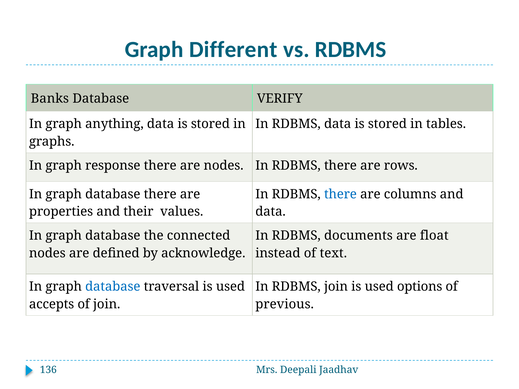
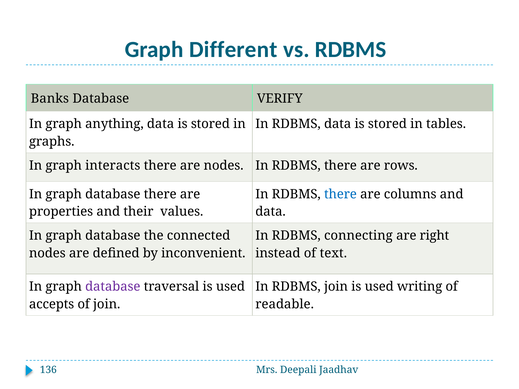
response: response -> interacts (113, 165)
documents: documents -> connecting (358, 236)
float: float -> right (434, 236)
acknowledge: acknowledge -> inconvenient (203, 253)
database colour: blue -> purple (113, 287)
options: options -> writing (420, 287)
previous: previous -> readable (285, 305)
